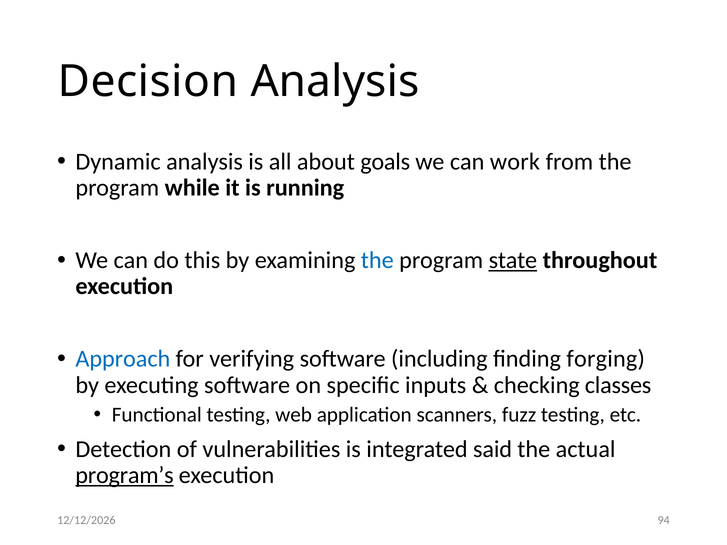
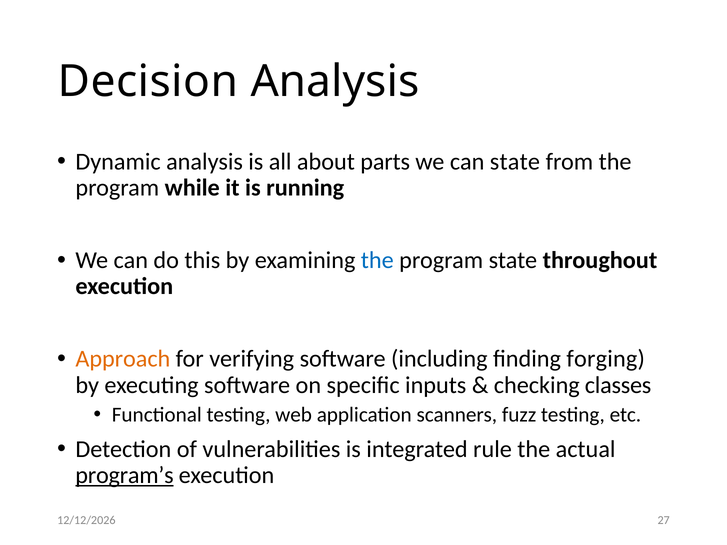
goals: goals -> parts (385, 162)
can work: work -> state (515, 162)
state underline: present -> none (513, 260)
Approach colour: blue -> orange (123, 359)
said: said -> rule (493, 449)
94: 94 -> 27 (664, 521)
